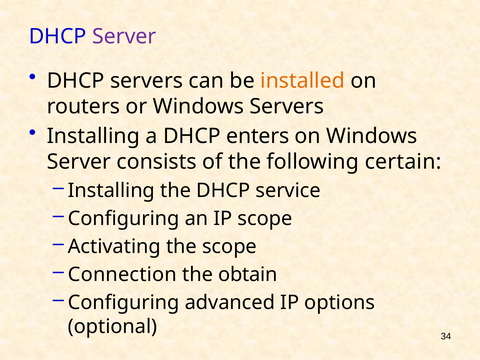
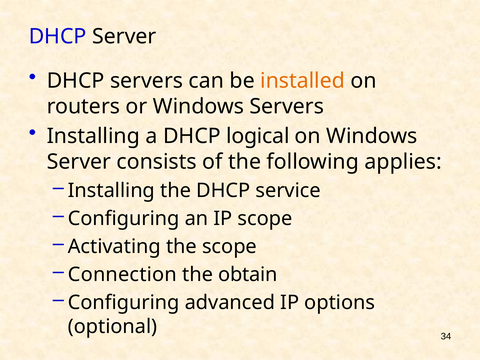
Server colour: purple -> black (124, 36)
enters: enters -> logical (258, 136)
certain: certain -> applies (403, 162)
